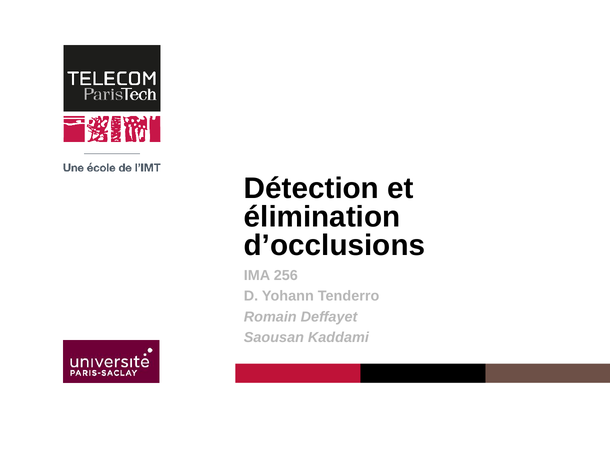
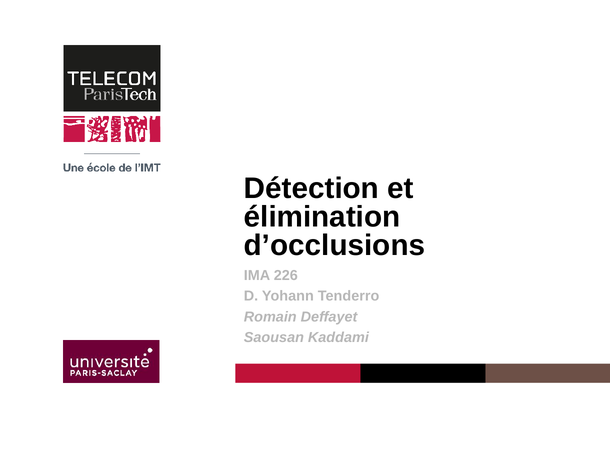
256: 256 -> 226 (286, 275)
